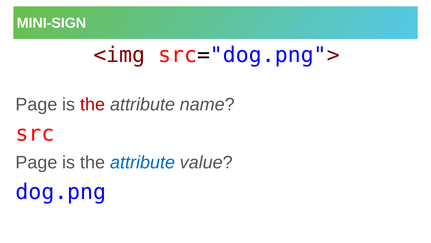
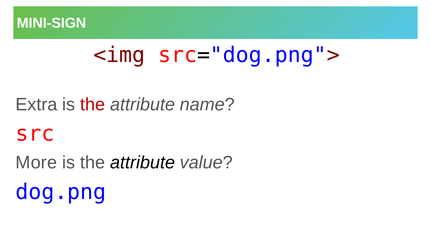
Page: Page -> Extra (36, 104)
Page: Page -> More (36, 162)
attribute colour: blue -> black (143, 162)
